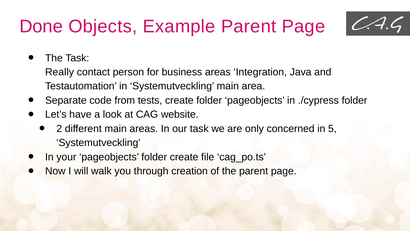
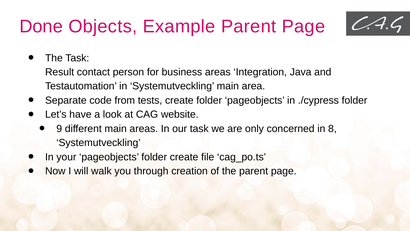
Really: Really -> Result (60, 72)
2: 2 -> 9 (59, 129)
5: 5 -> 8 (332, 129)
